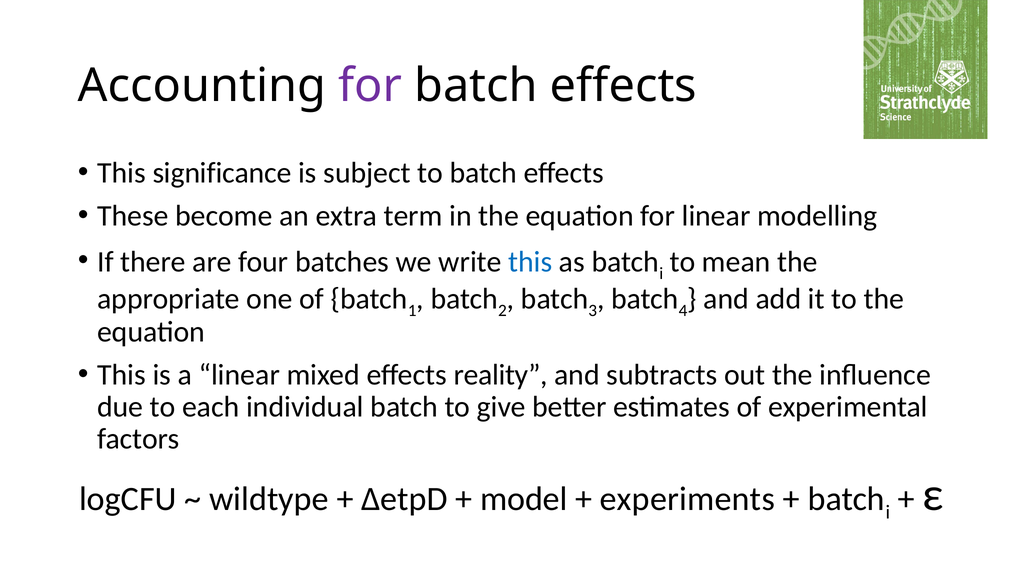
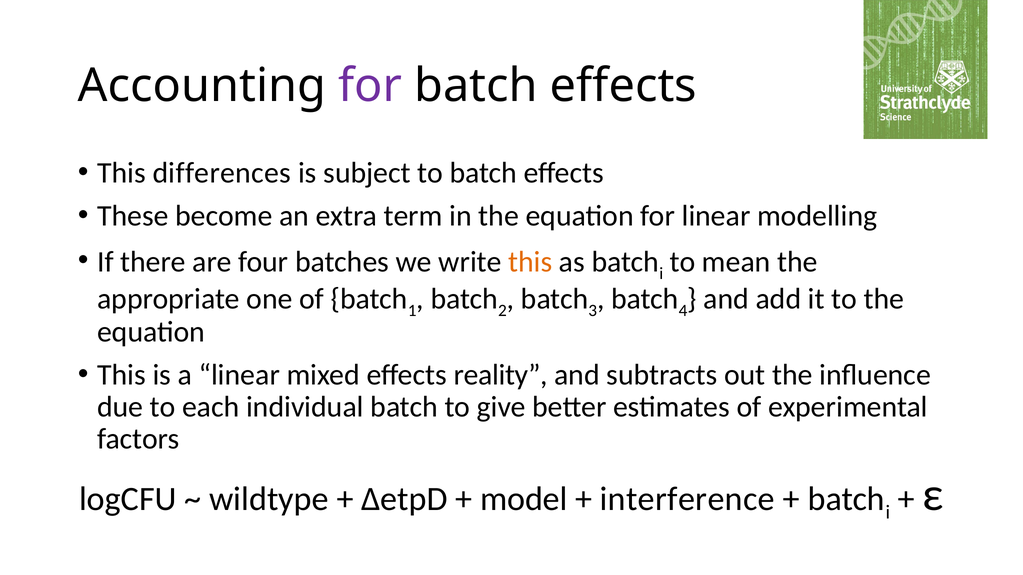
significance: significance -> differences (222, 173)
this colour: blue -> orange (530, 262)
experiments: experiments -> interference (687, 499)
